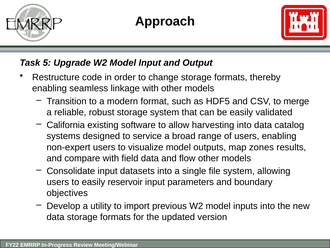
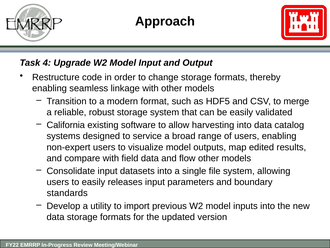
5: 5 -> 4 (47, 63)
zones: zones -> edited (262, 147)
reservoir: reservoir -> releases (125, 182)
objectives: objectives -> standards (67, 193)
